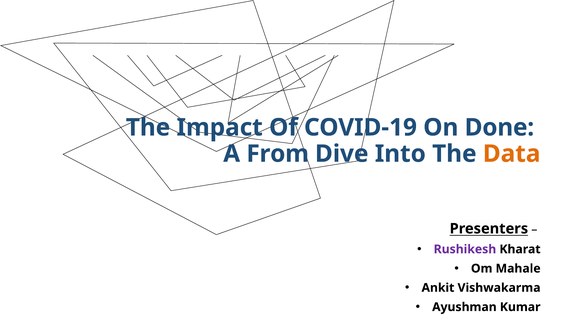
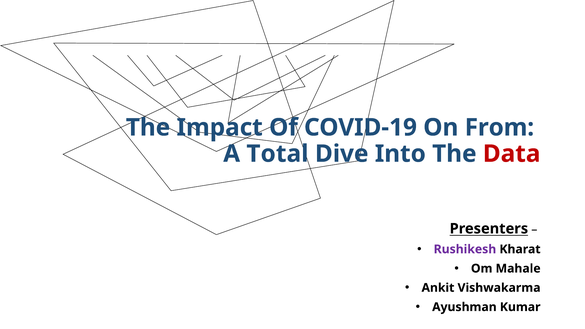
Done: Done -> From (499, 127)
From: From -> Total (277, 154)
Data colour: orange -> red (512, 154)
